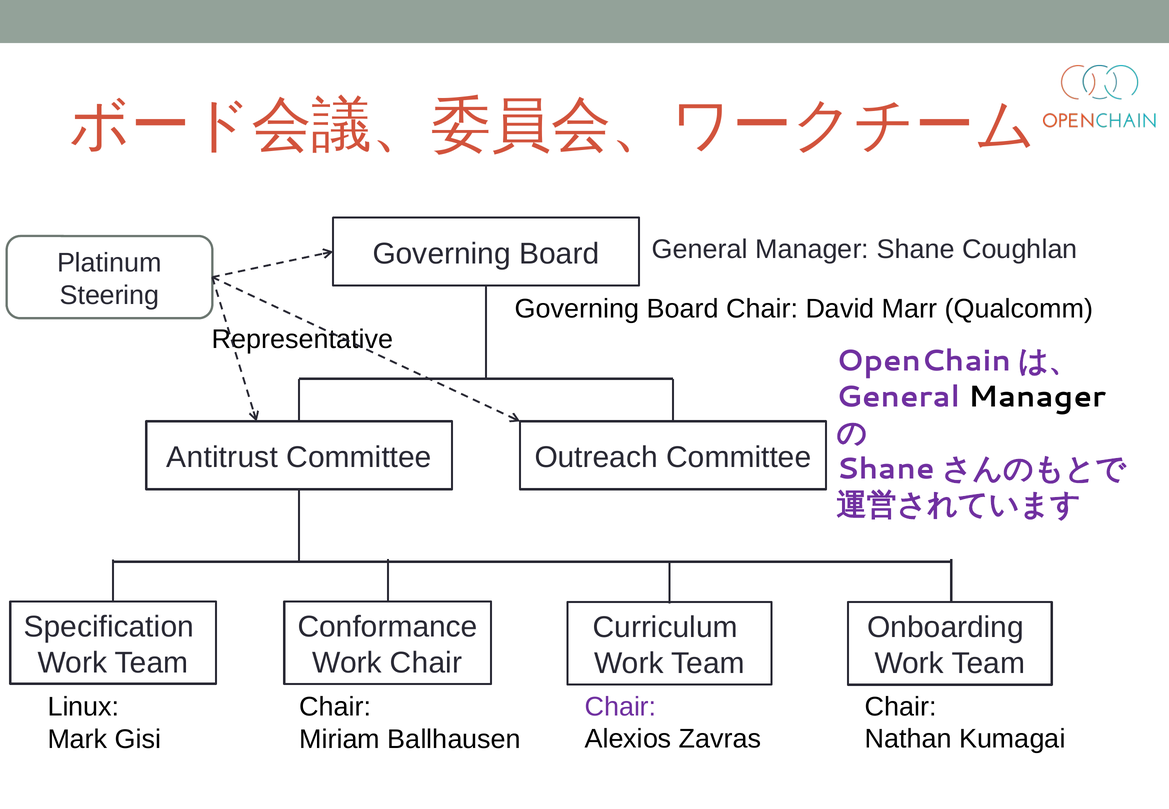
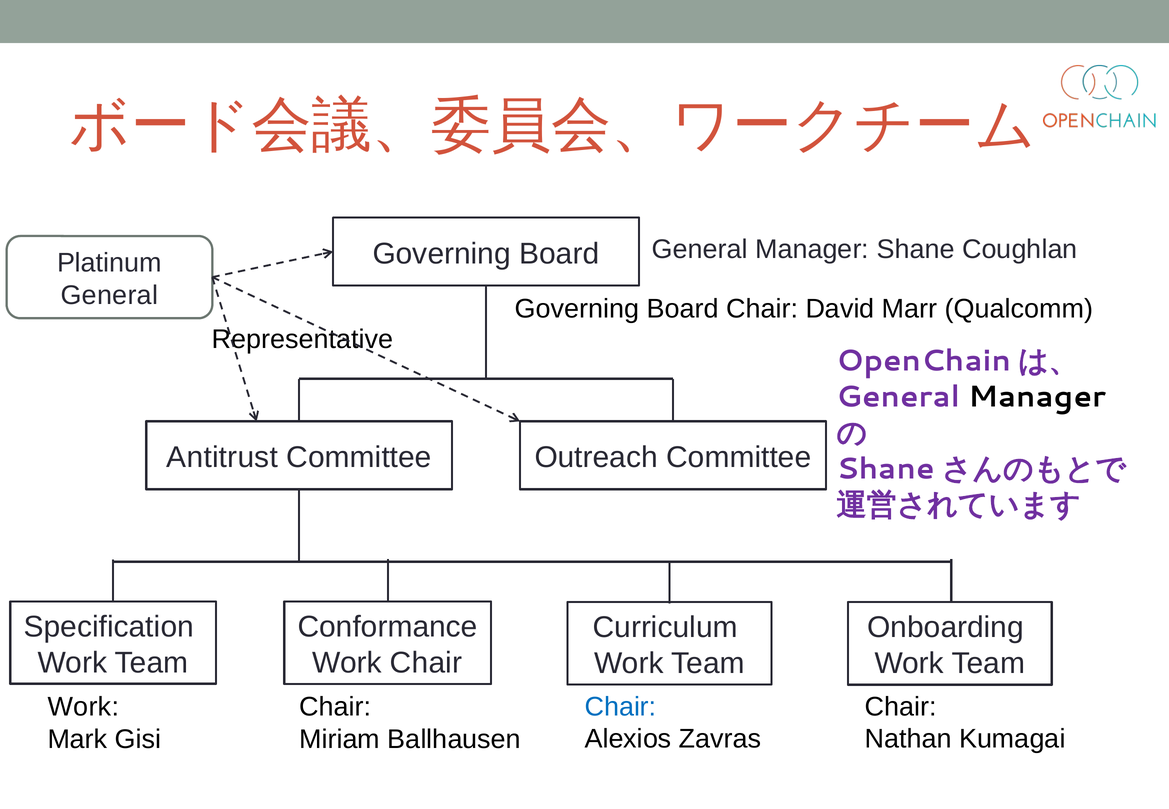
Steering: Steering -> General (109, 295)
Chair colour: purple -> blue (621, 707)
Linux: Linux -> Work (83, 707)
